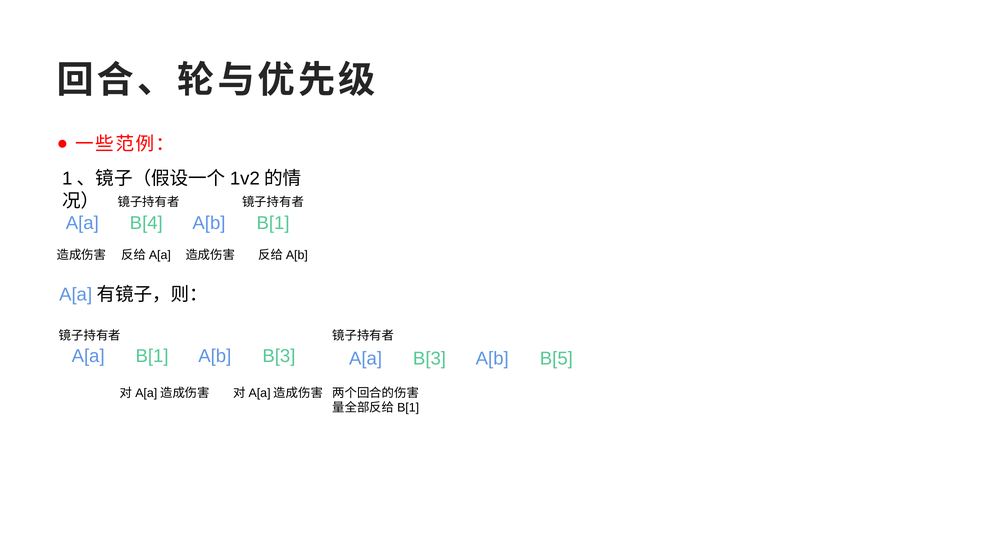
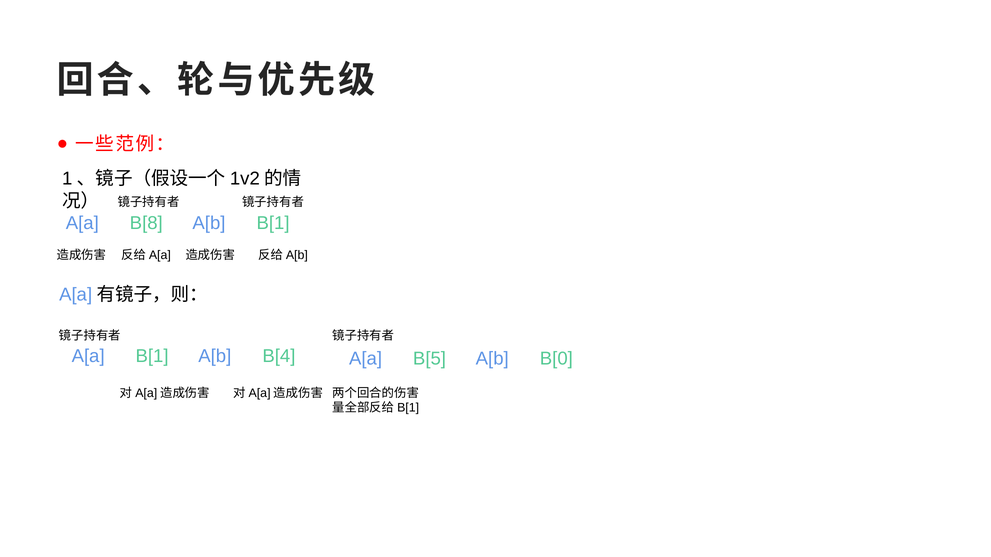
B[4: B[4 -> B[8 (146, 223)
A[b B[3: B[3 -> B[4 (279, 356)
A[a B[3: B[3 -> B[5 (430, 359)
B[5: B[5 -> B[0 (556, 359)
